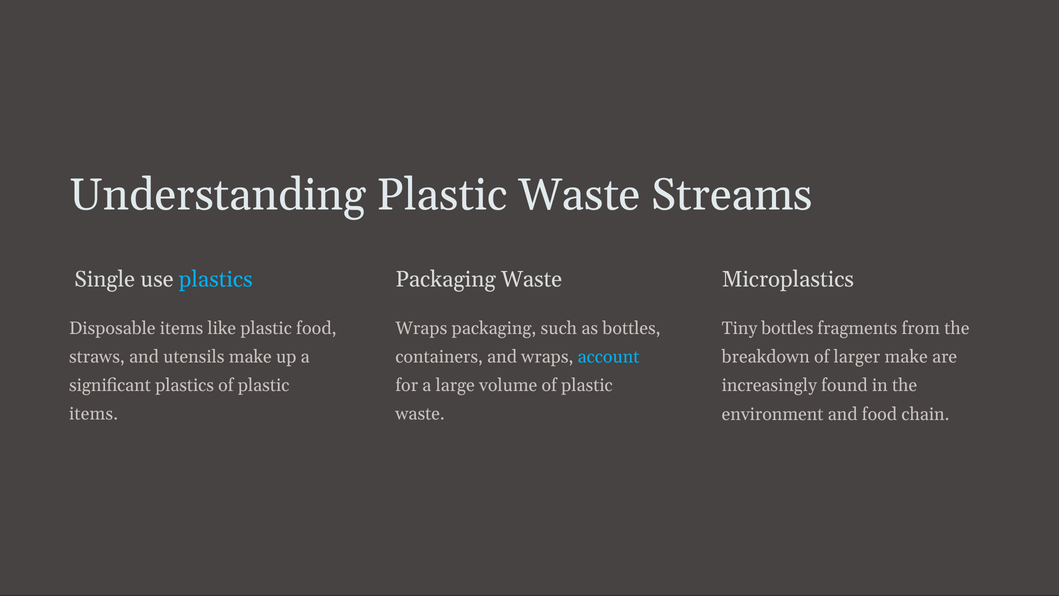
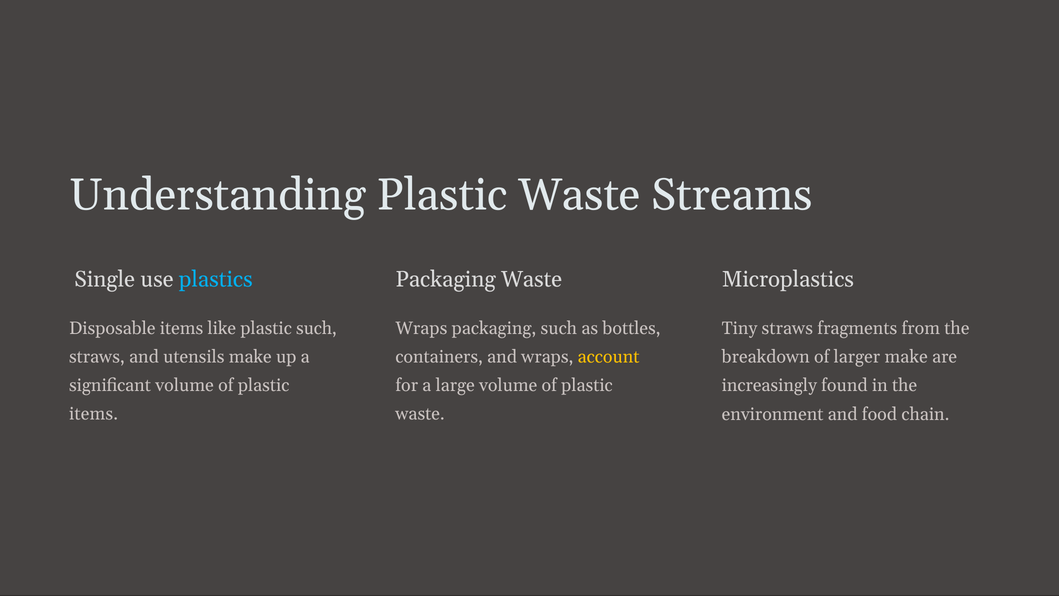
plastic food: food -> such (316, 328)
Tiny bottles: bottles -> straws (787, 328)
account colour: light blue -> yellow (609, 357)
significant plastics: plastics -> volume (185, 385)
